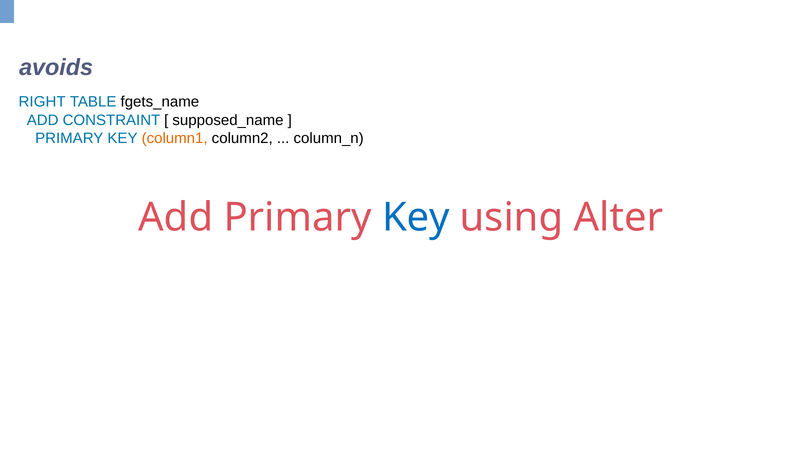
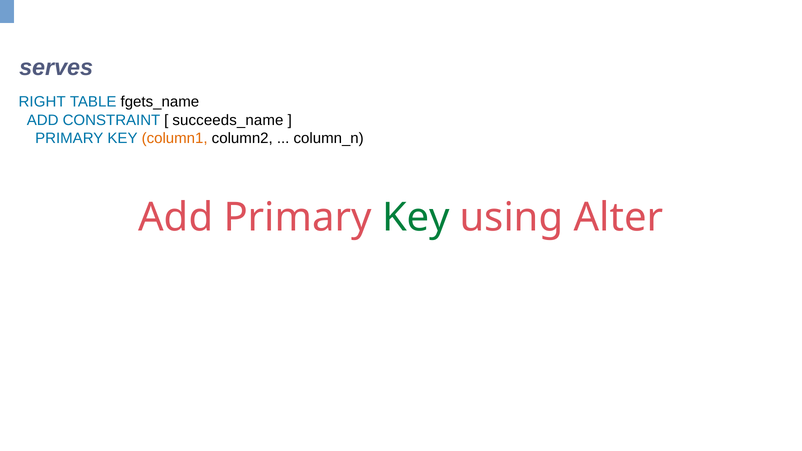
avoids: avoids -> serves (56, 68)
supposed_name: supposed_name -> succeeds_name (228, 120)
Key colour: blue -> green (416, 217)
